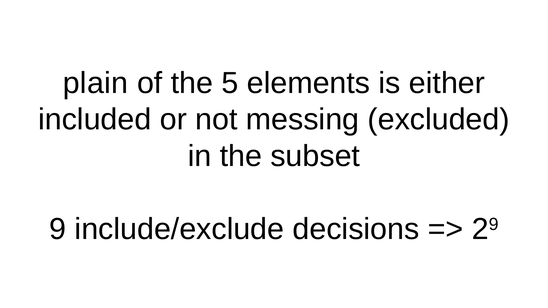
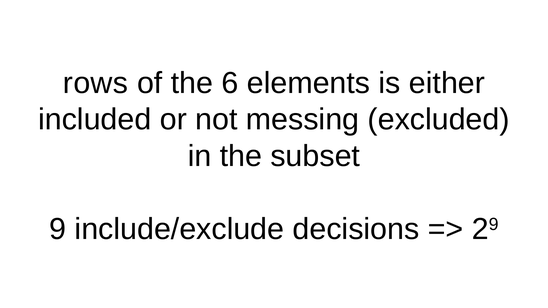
plain: plain -> rows (95, 83)
5: 5 -> 6 (230, 83)
